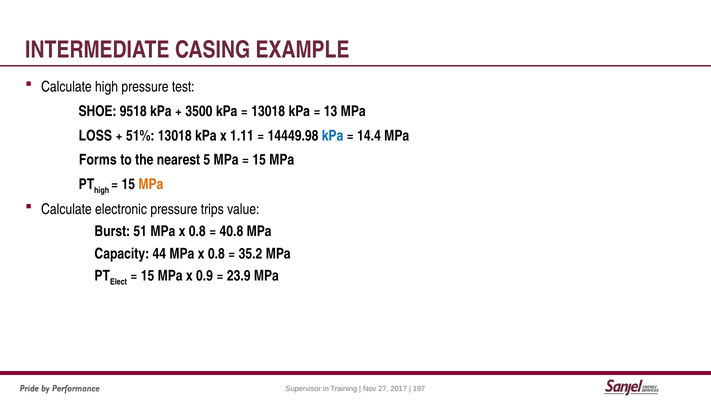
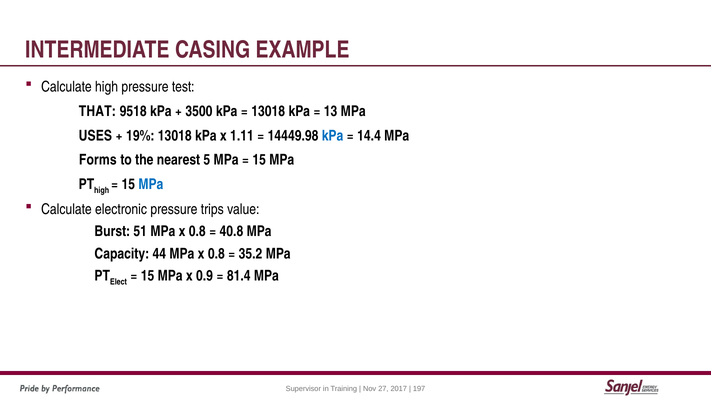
SHOE: SHOE -> THAT (97, 111)
LOSS: LOSS -> USES (95, 136)
51%: 51% -> 19% (140, 136)
MPa colour: orange -> blue (151, 185)
23.9: 23.9 -> 81.4 (239, 276)
